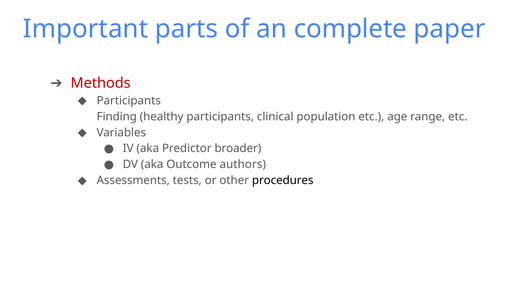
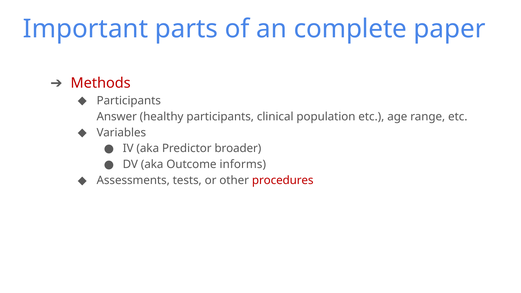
Finding: Finding -> Answer (117, 117)
authors: authors -> informs (243, 165)
procedures colour: black -> red (283, 180)
